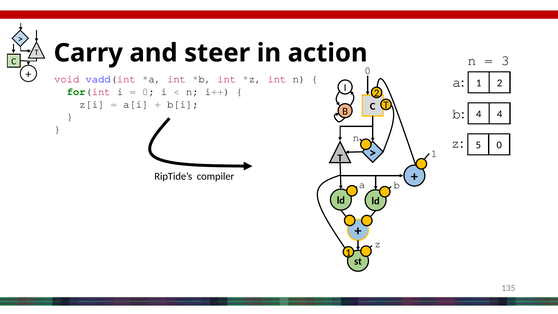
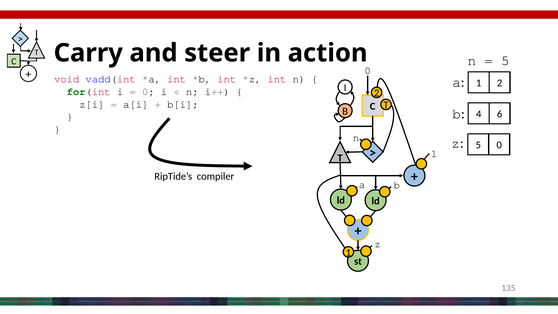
3: 3 -> 5 (505, 61)
4 4: 4 -> 6 (500, 114)
